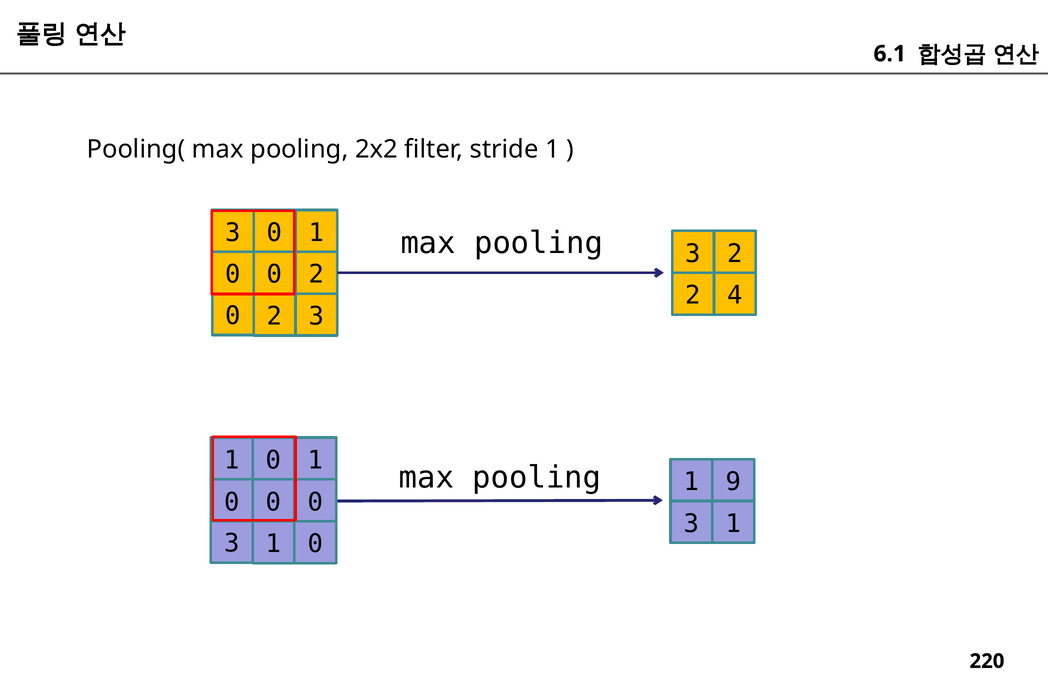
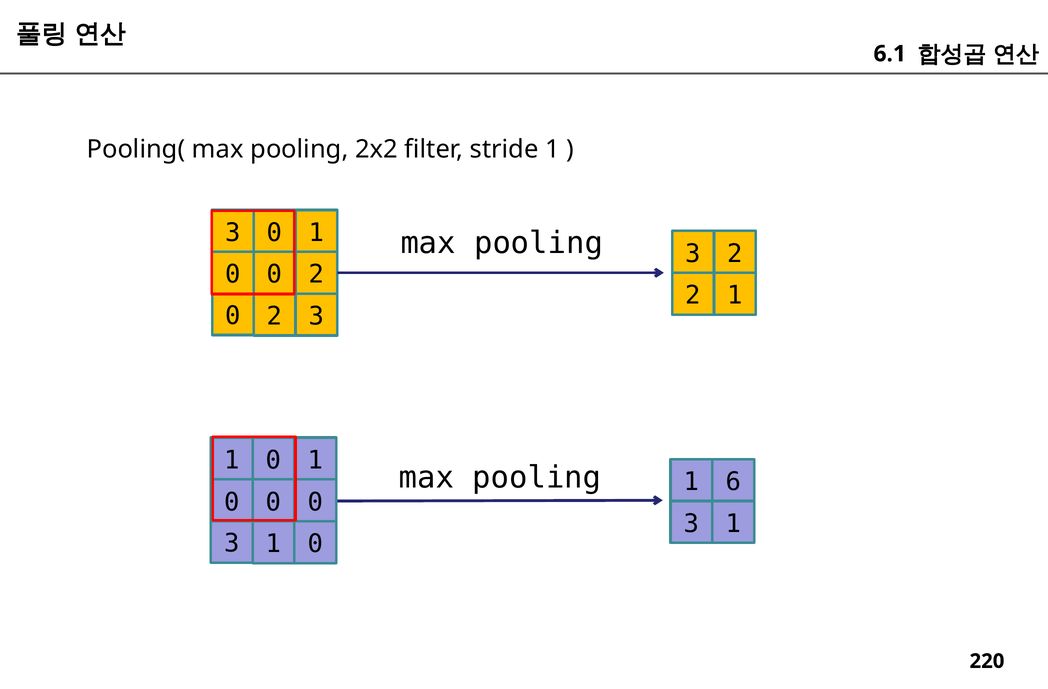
2 4: 4 -> 1 (735, 295)
9: 9 -> 6 (733, 481)
